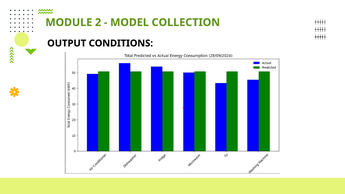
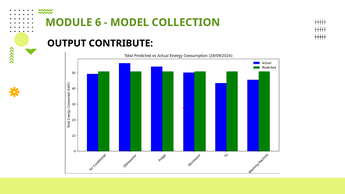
2: 2 -> 6 (98, 22)
CONDITIONS: CONDITIONS -> CONTRIBUTE (121, 43)
